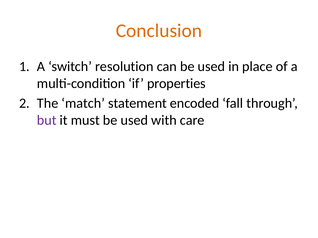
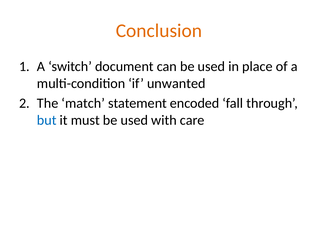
resolution: resolution -> document (124, 67)
properties: properties -> unwanted (176, 84)
but colour: purple -> blue (47, 120)
